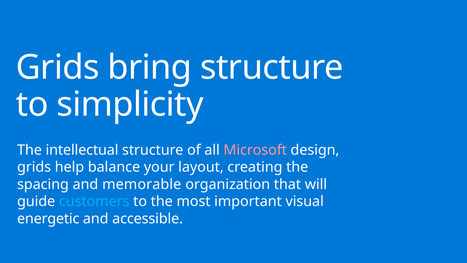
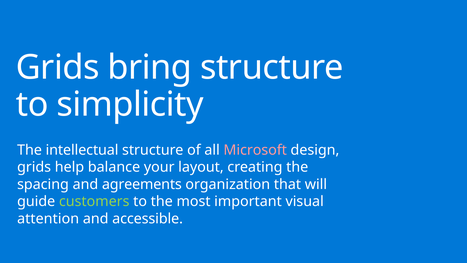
memorable: memorable -> agreements (142, 184)
customers colour: light blue -> light green (94, 201)
energetic: energetic -> attention (48, 218)
